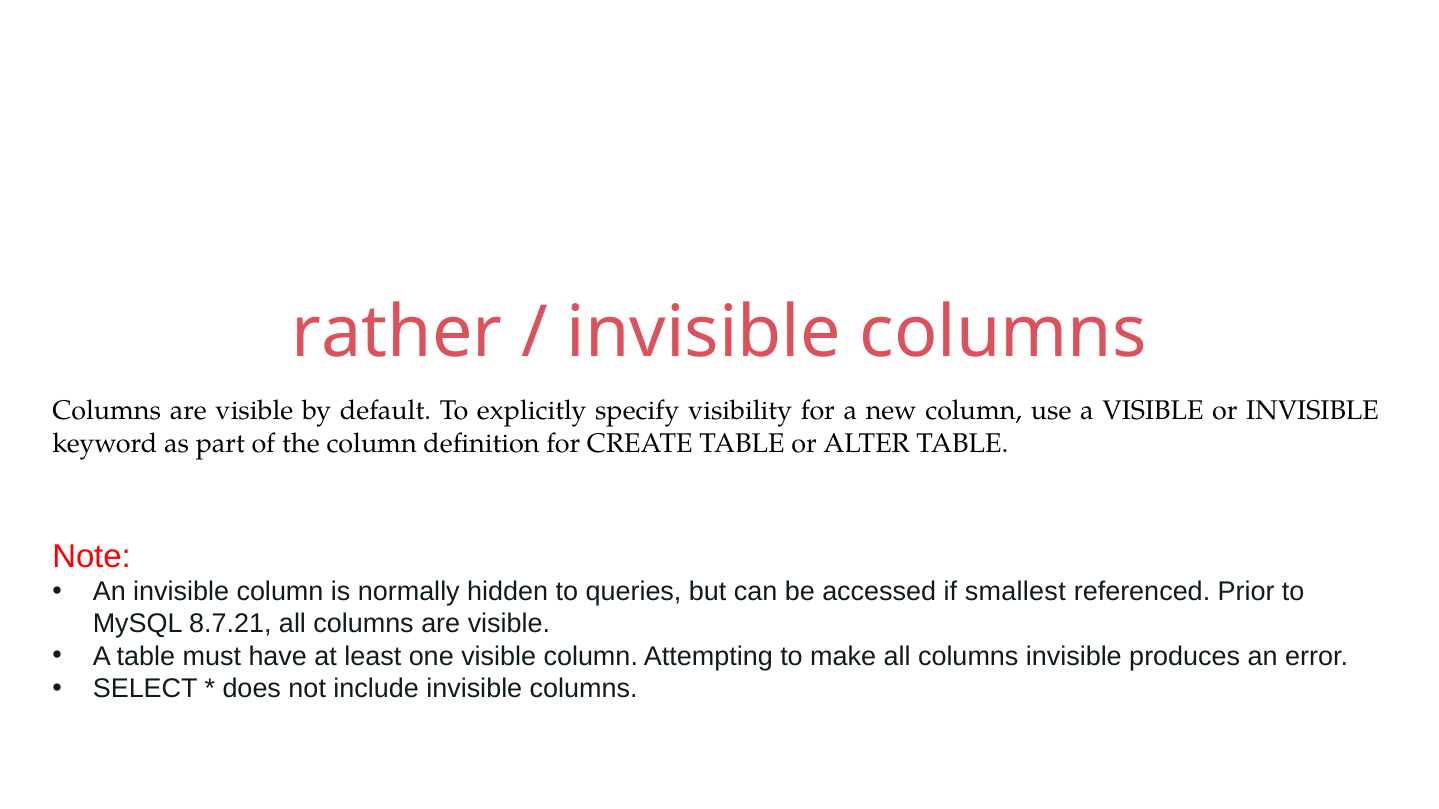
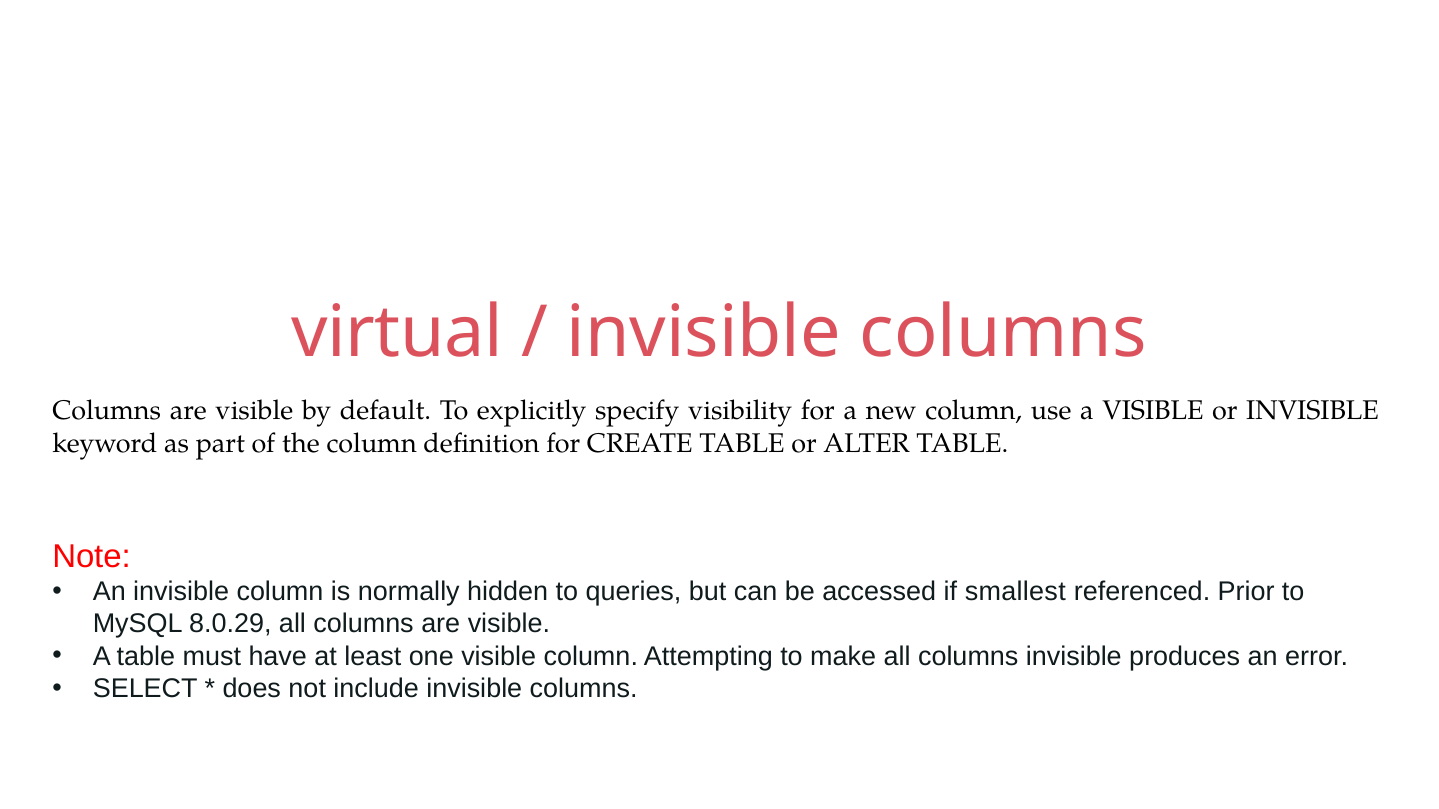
rather: rather -> virtual (397, 333)
8.7.21: 8.7.21 -> 8.0.29 (230, 624)
